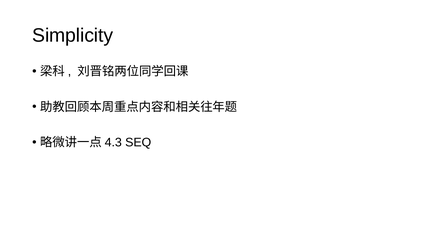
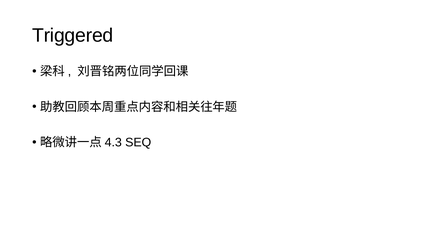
Simplicity: Simplicity -> Triggered (73, 36)
